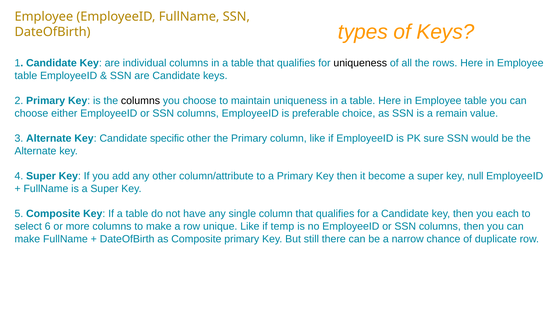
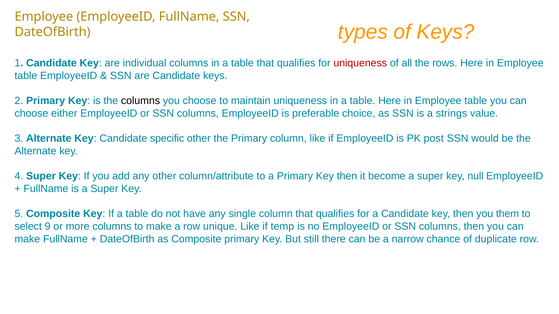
uniqueness colour: black -> red (360, 63)
remain: remain -> strings (452, 114)
sure: sure -> post (434, 139)
each: each -> them (508, 214)
6: 6 -> 9 (48, 227)
